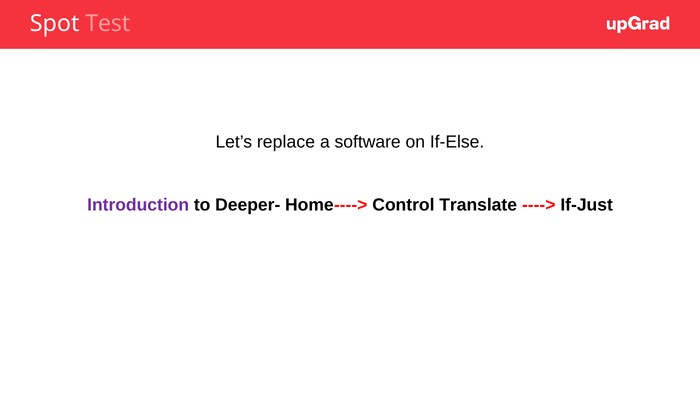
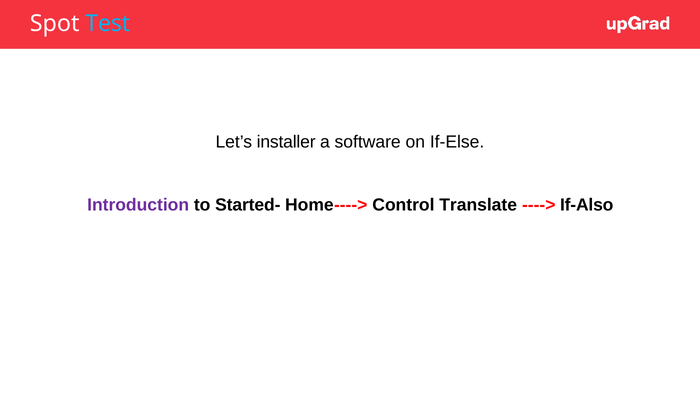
Test colour: pink -> light blue (108, 24)
replace: replace -> installer (286, 142)
Deeper-: Deeper- -> Started- (248, 205)
If-Just: If-Just -> If-Also (587, 205)
